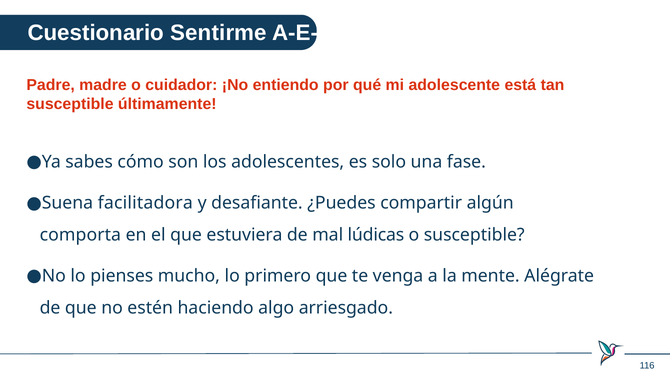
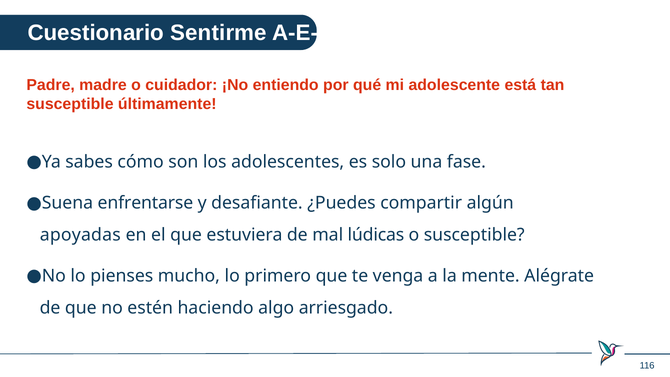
facilitadora: facilitadora -> enfrentarse (145, 203)
comporta: comporta -> apoyadas (80, 235)
